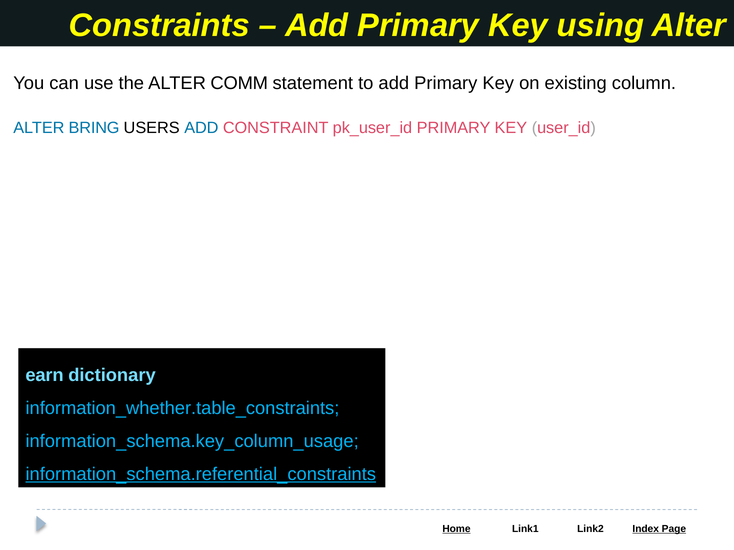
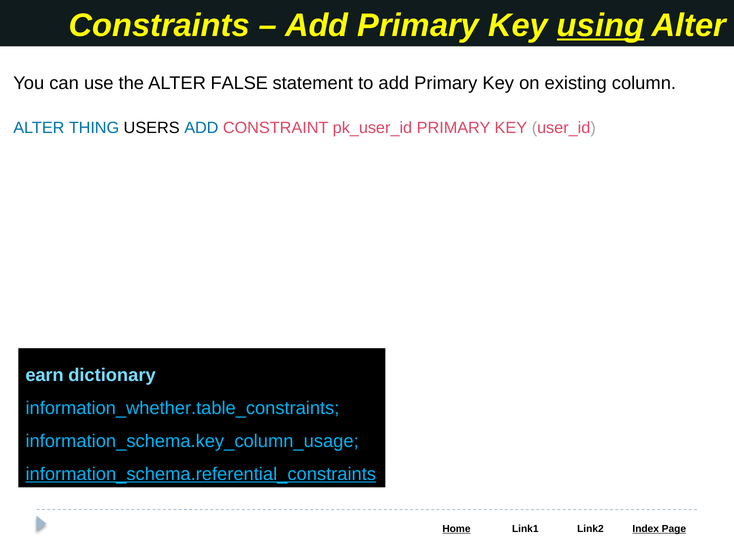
using underline: none -> present (600, 25)
COMM: COMM -> FALSE (239, 83)
BRING: BRING -> THING (94, 128)
